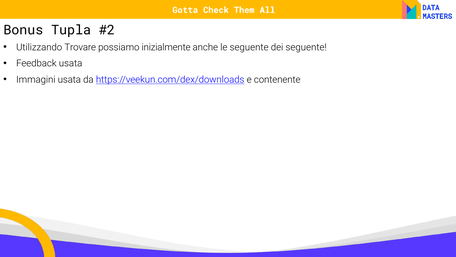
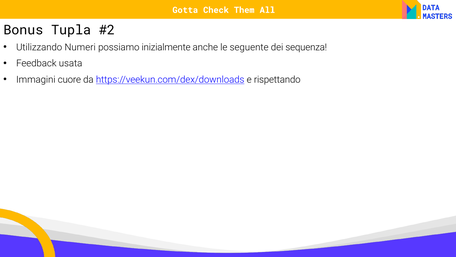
Trovare: Trovare -> Numeri (80, 47)
dei seguente: seguente -> sequenza (306, 47)
Immagini usata: usata -> cuore (69, 79)
contenente: contenente -> rispettando (277, 79)
